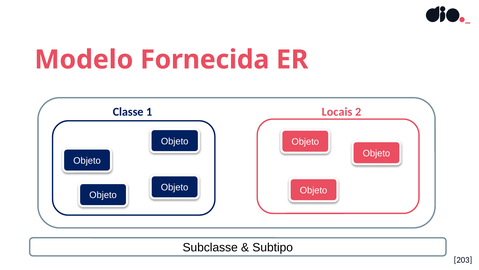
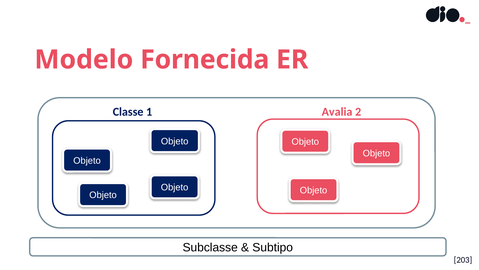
Locais: Locais -> Avalia (337, 112)
